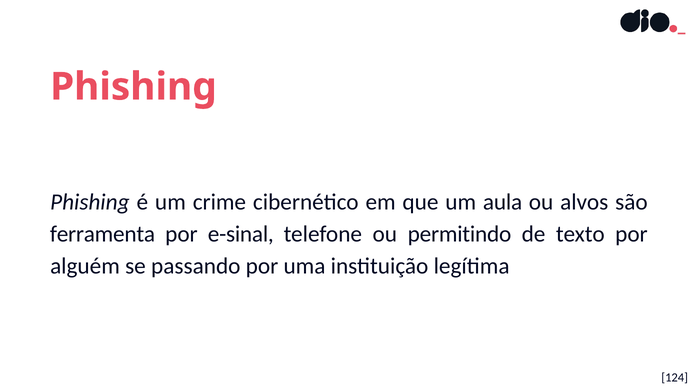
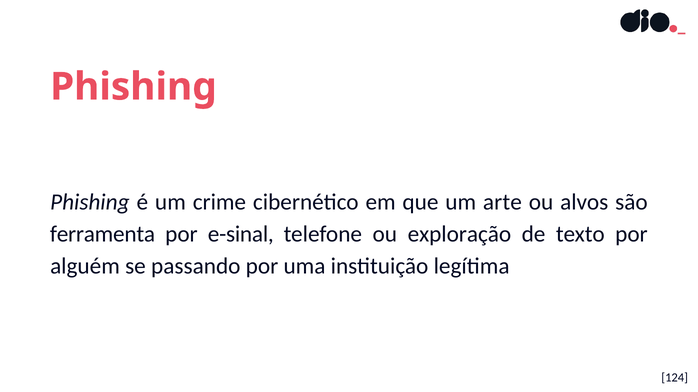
aula: aula -> arte (502, 202)
permitindo: permitindo -> exploração (459, 234)
